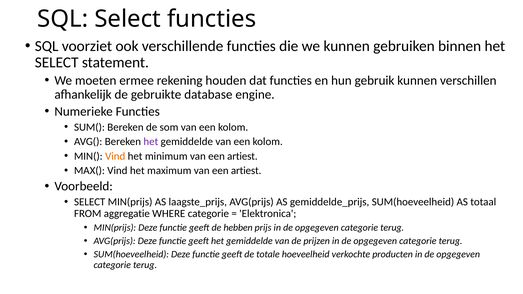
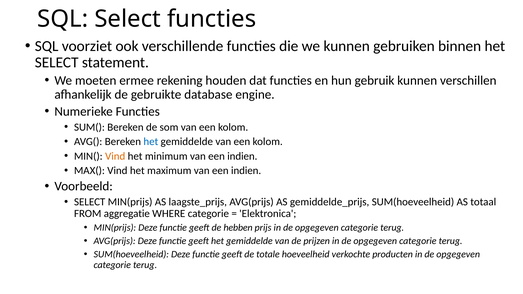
het colour: purple -> blue (151, 142)
minimum van een artiest: artiest -> indien (242, 156)
maximum van een artiest: artiest -> indien (246, 171)
